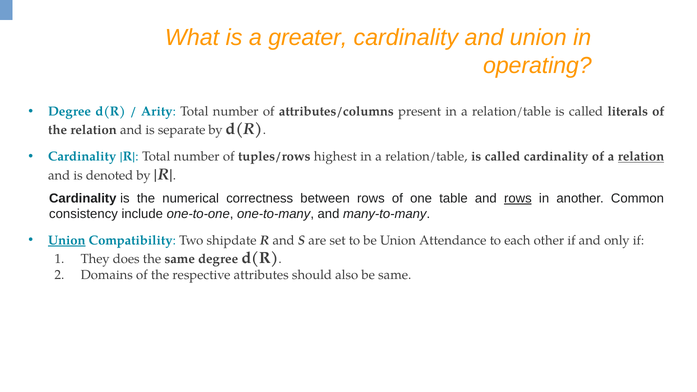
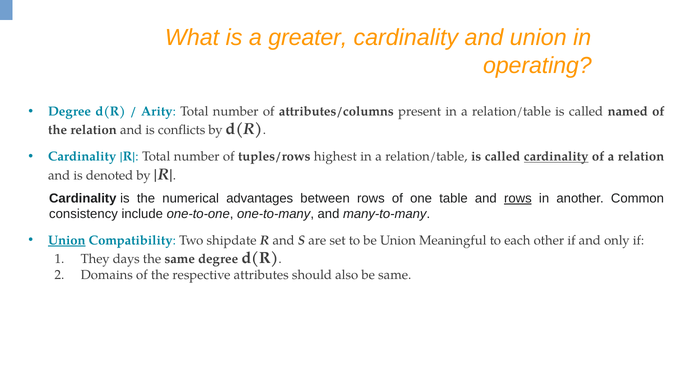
literals: literals -> named (628, 111)
separate: separate -> conflicts (182, 130)
cardinality underline: none -> present (556, 157)
relation underline: present -> none (641, 157)
correctness: correctness -> advantages (260, 199)
Attendance: Attendance -> Meaningful (453, 240)
does: does -> days (126, 259)
